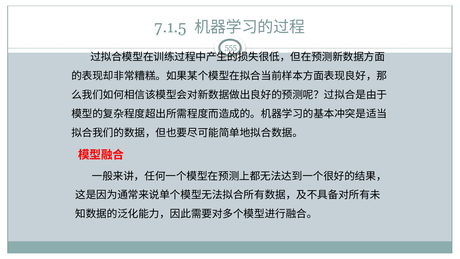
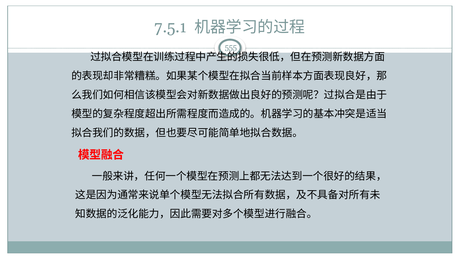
7.1.5: 7.1.5 -> 7.5.1 (171, 27)
